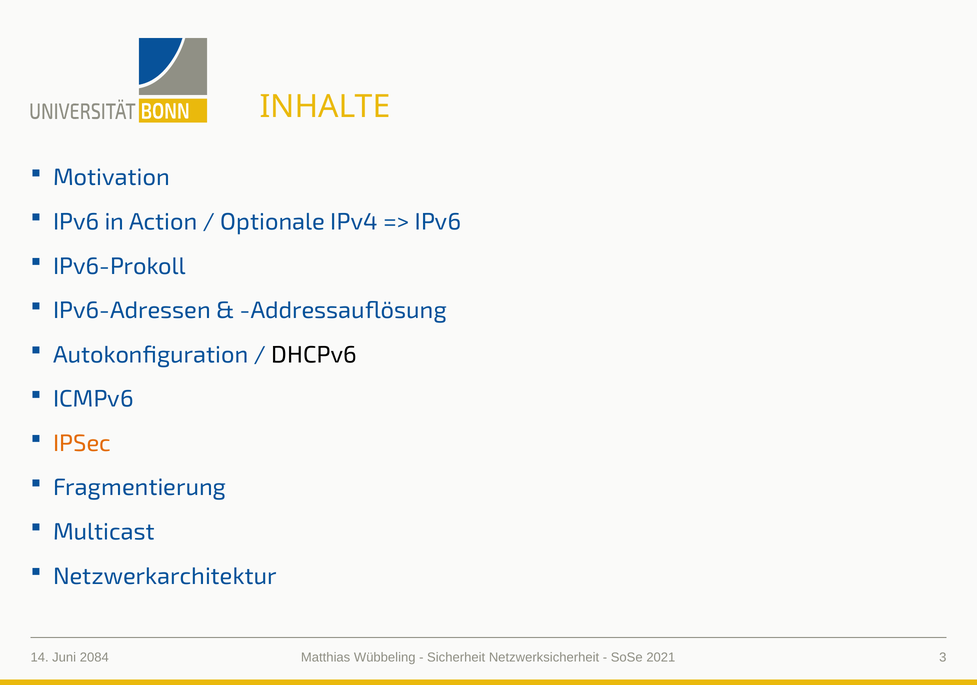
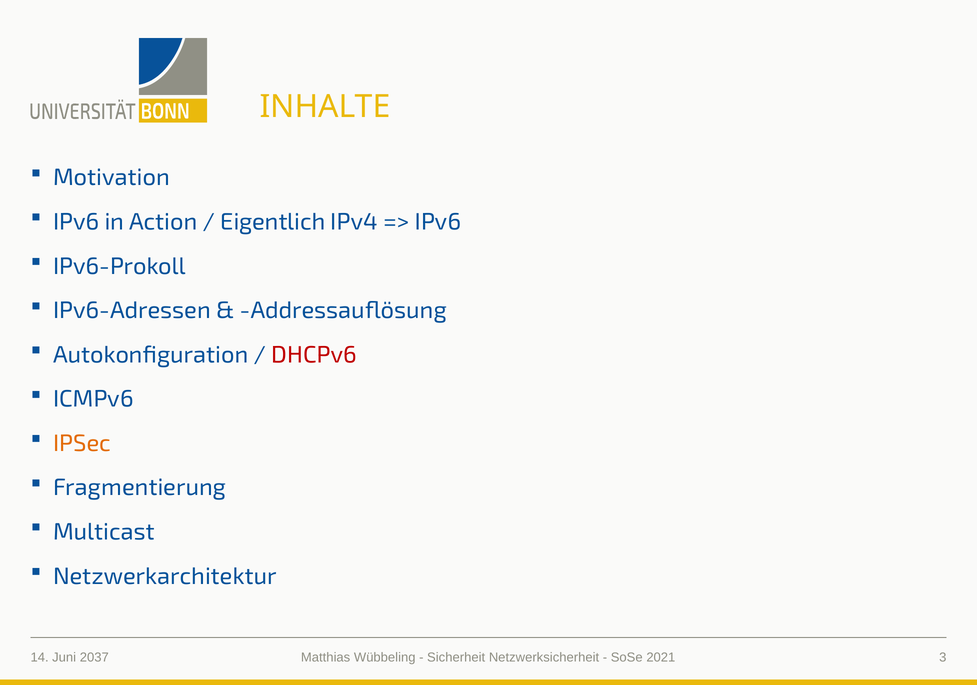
Optionale: Optionale -> Eigentlich (273, 222)
DHCPv6 colour: black -> red (314, 355)
2084: 2084 -> 2037 (94, 657)
